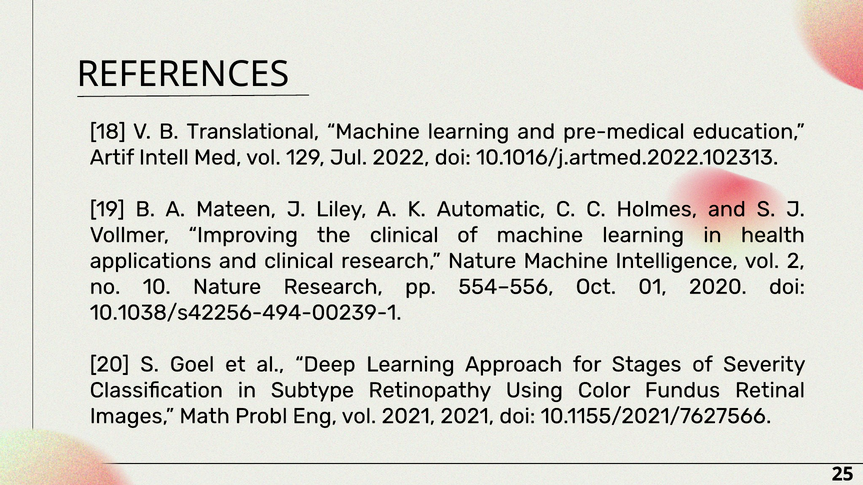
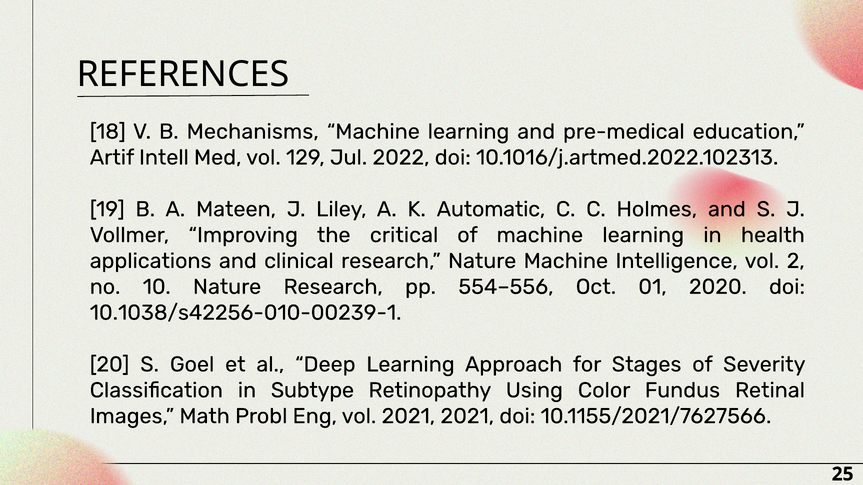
Translational: Translational -> Mechanisms (253, 132)
the clinical: clinical -> critical (404, 235)
10.1038/s42256-494-00239-1: 10.1038/s42256-494-00239-1 -> 10.1038/s42256-010-00239-1 (246, 313)
